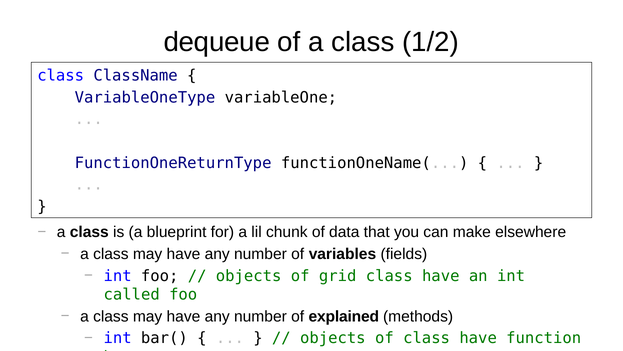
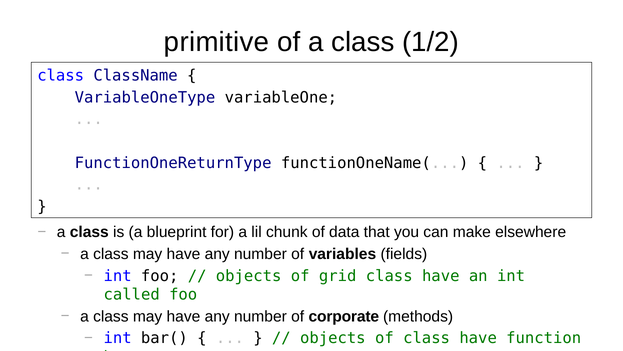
dequeue: dequeue -> primitive (217, 42)
explained: explained -> corporate (344, 316)
